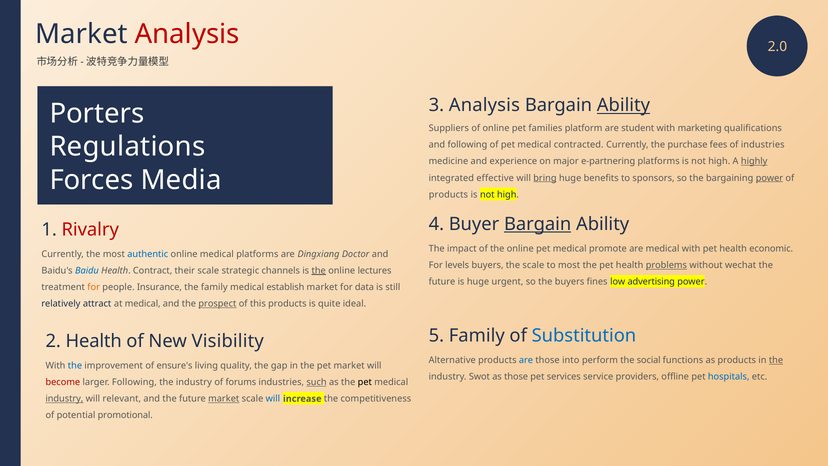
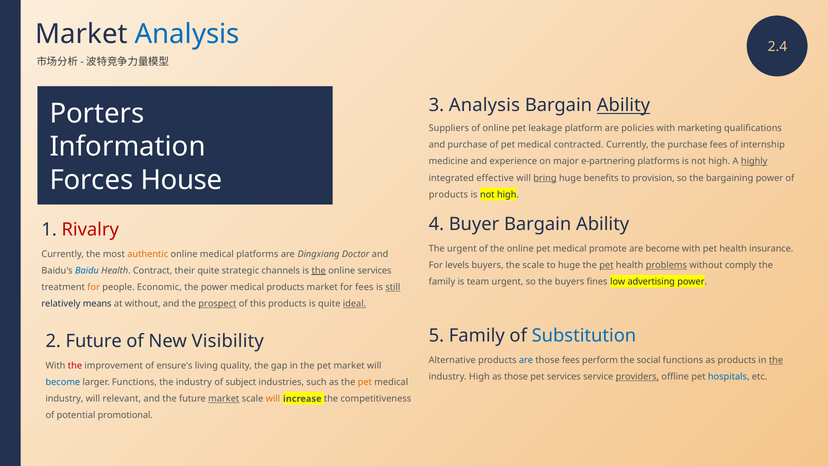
Analysis colour: red -> blue (187, 34)
2.0: 2.0 -> 2.4 (777, 47)
families: families -> leakage (545, 128)
student: student -> policies (638, 128)
Regulations: Regulations -> Information (128, 147)
and following: following -> purchase (467, 145)
of industries: industries -> internship (763, 145)
Media: Media -> House (181, 180)
sponsors: sponsors -> provision (654, 178)
power underline: present -> none (769, 178)
Bargain underline: present -> none (538, 224)
The impact: impact -> urgent (462, 248)
are medical: medical -> become (663, 248)
economic: economic -> insurance (771, 248)
authentic colour: blue -> orange (148, 254)
to most: most -> huge (569, 265)
pet underline: none -> present (606, 265)
wechat: wechat -> comply (741, 265)
their scale: scale -> quite (208, 270)
online lectures: lectures -> services (375, 270)
future: future -> family (442, 281)
is huge: huge -> team (478, 281)
Insurance: Insurance -> Economic (159, 287)
the family: family -> power (214, 287)
medical establish: establish -> products (285, 287)
for data: data -> fees (364, 287)
still underline: none -> present (393, 287)
attract: attract -> means (97, 303)
at medical: medical -> without (143, 303)
ideal underline: none -> present (354, 303)
2 Health: Health -> Future (94, 341)
those into: into -> fees (571, 360)
the colour: blue -> red (75, 365)
industry Swot: Swot -> High (479, 377)
providers underline: none -> present (637, 377)
become colour: red -> blue (63, 382)
larger Following: Following -> Functions (134, 382)
forums: forums -> subject (241, 382)
such underline: present -> none (317, 382)
pet colour: black -> orange (365, 382)
industry underline: present -> none (64, 399)
will colour: blue -> orange (273, 399)
